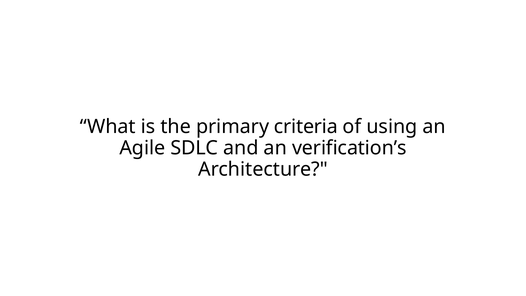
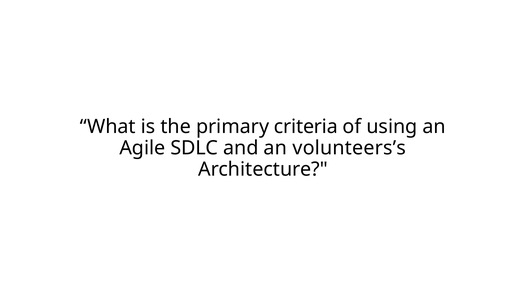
verification’s: verification’s -> volunteers’s (349, 148)
